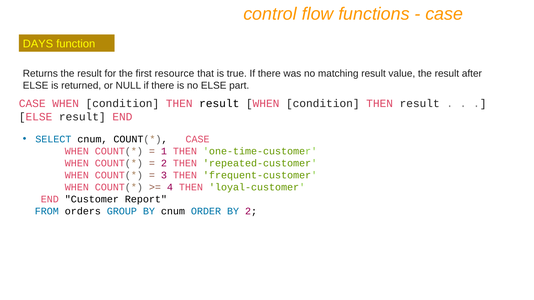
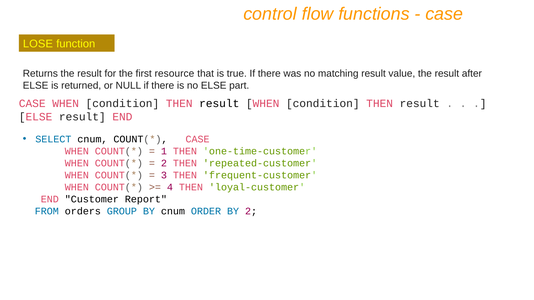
DAYS: DAYS -> LOSE (38, 44)
